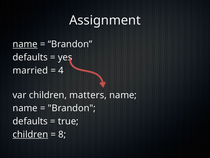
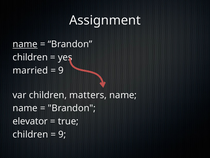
defaults: defaults -> children (30, 57)
4: 4 -> 9 (61, 70)
defaults: defaults -> elevator (30, 121)
children underline: present -> none (30, 134)
8: 8 -> 9 (62, 134)
